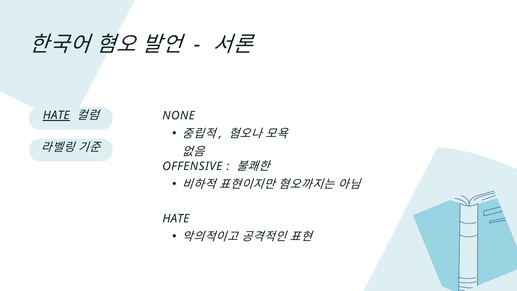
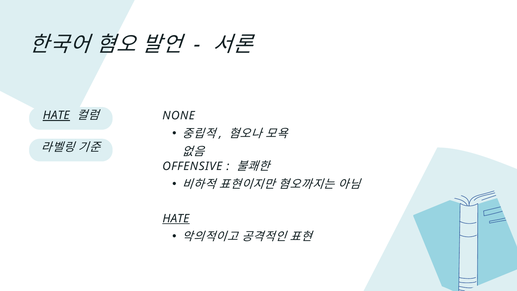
HATE underline: none -> present (176, 218)
